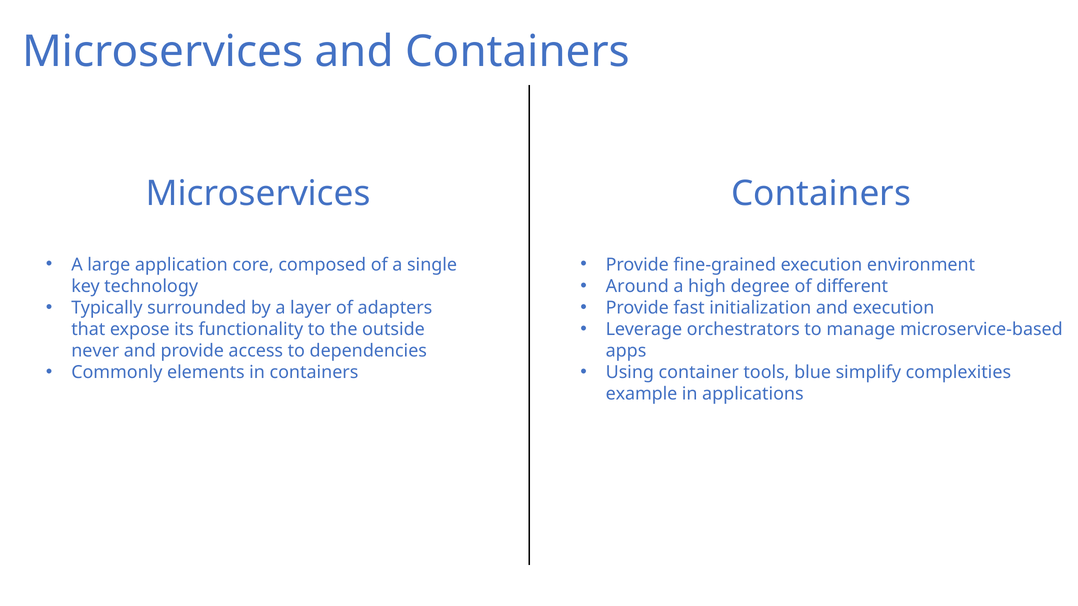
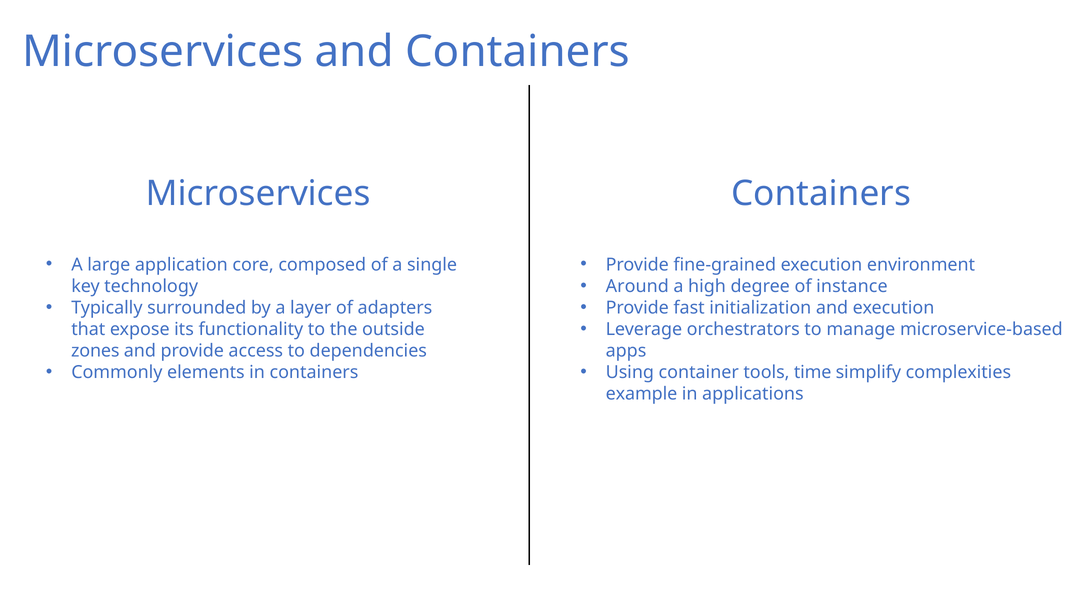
different: different -> instance (852, 286)
never: never -> zones (95, 351)
blue: blue -> time (813, 373)
